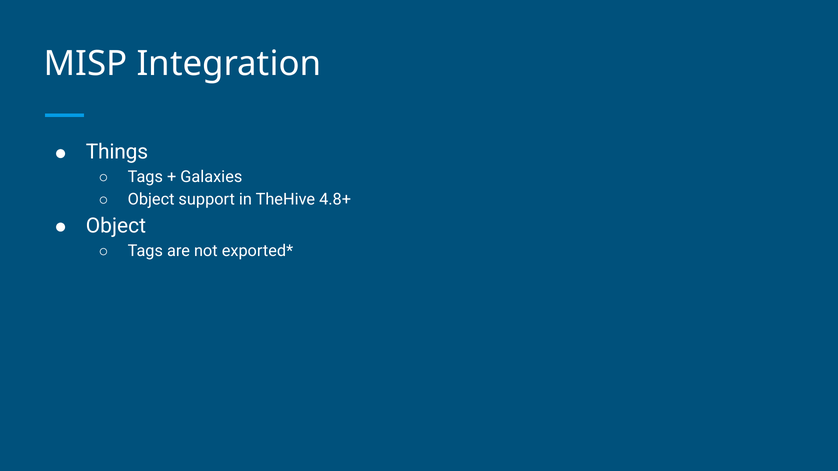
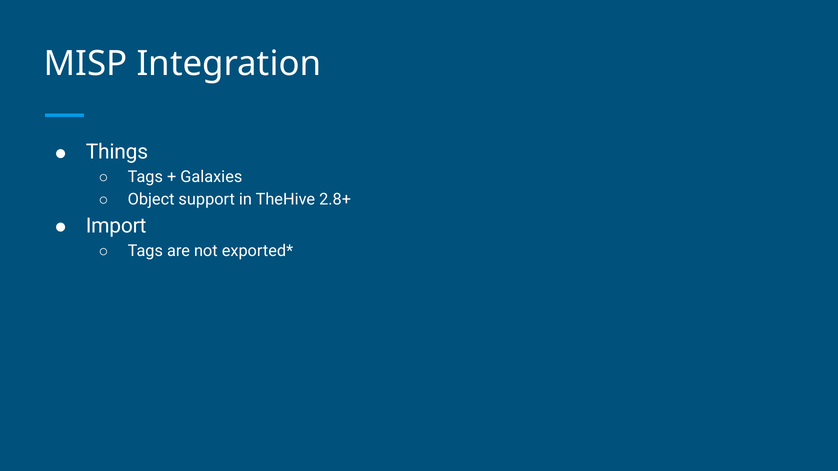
4.8+: 4.8+ -> 2.8+ (335, 200)
Object: Object -> Import (116, 226)
